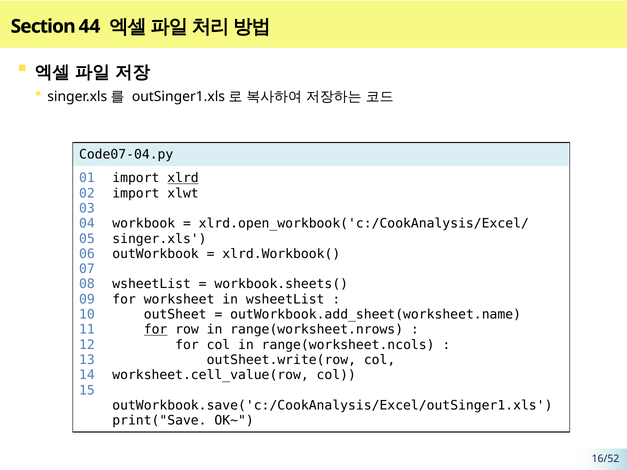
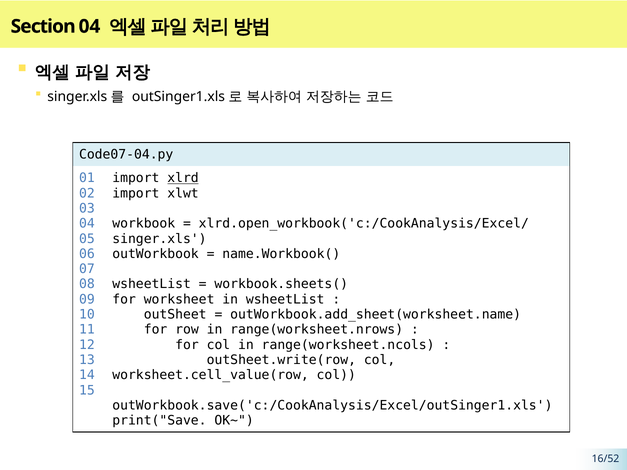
Section 44: 44 -> 04 (89, 26)
xlrd.Workbook(: xlrd.Workbook( -> name.Workbook( (281, 254)
for underline: present -> none (156, 330)
